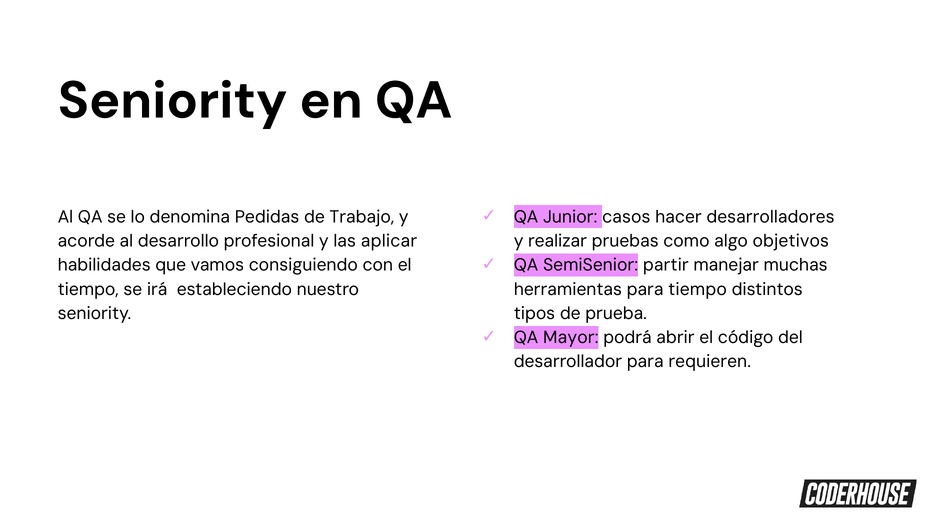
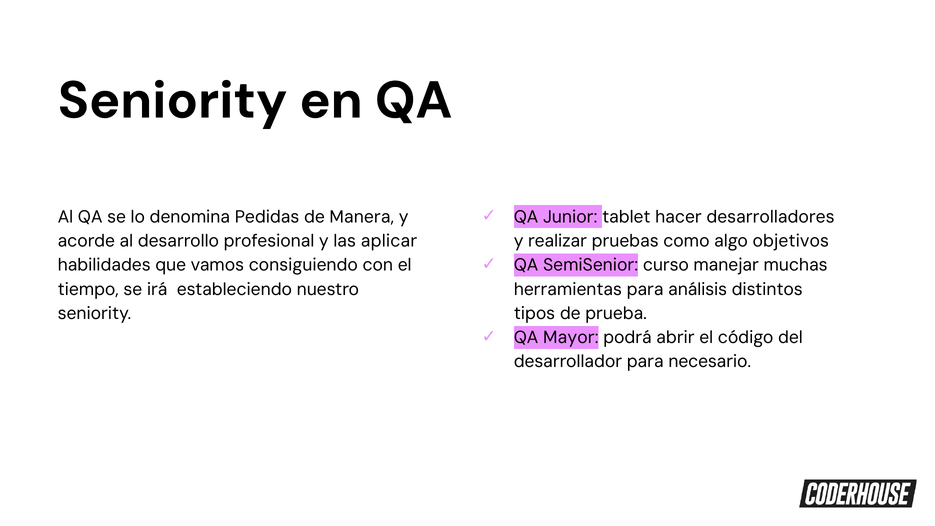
casos: casos -> tablet (626, 217)
Trabajo: Trabajo -> Manera (362, 217)
partir: partir -> curso (666, 265)
para tiempo: tiempo -> análisis (698, 289)
requieren: requieren -> necesario (710, 362)
